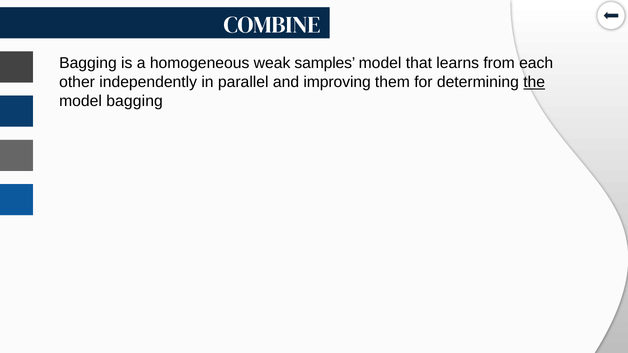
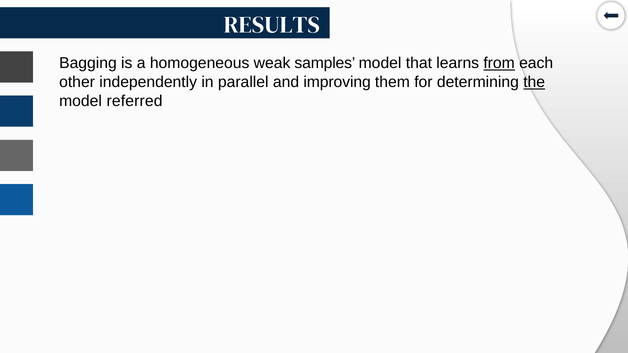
COMBINE: COMBINE -> RESULTS (272, 25)
from underline: none -> present (499, 63)
model bagging: bagging -> referred (135, 101)
